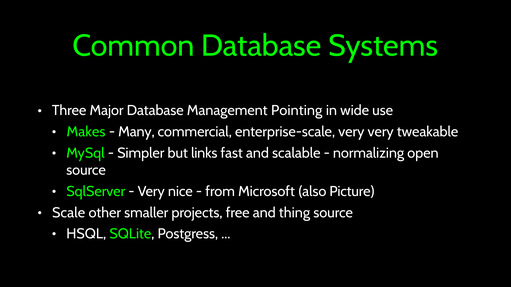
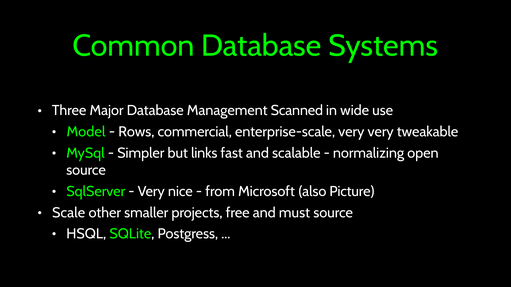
Pointing: Pointing -> Scanned (297, 111)
Makes: Makes -> Model (86, 132)
Many: Many -> Rows (136, 132)
thing: thing -> must (294, 213)
